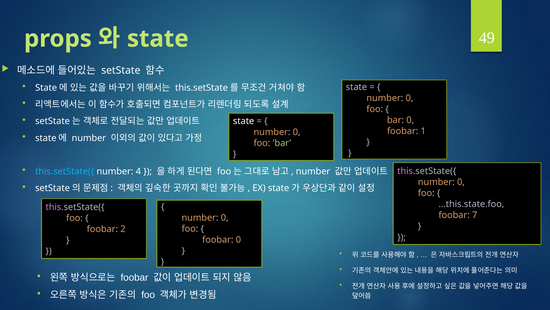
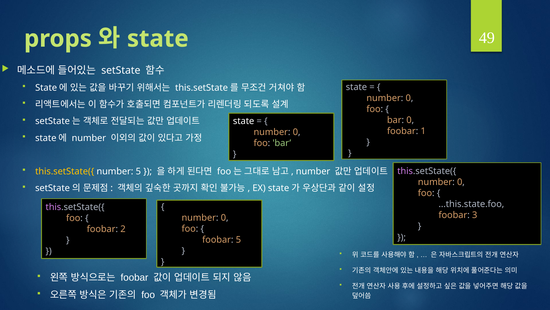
this.setState({ colour: light blue -> yellow (65, 171)
number 4: 4 -> 5 (138, 171)
7: 7 -> 3 (475, 215)
foobar 0: 0 -> 5 (238, 239)
